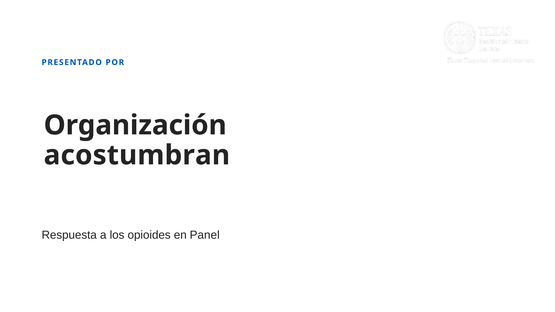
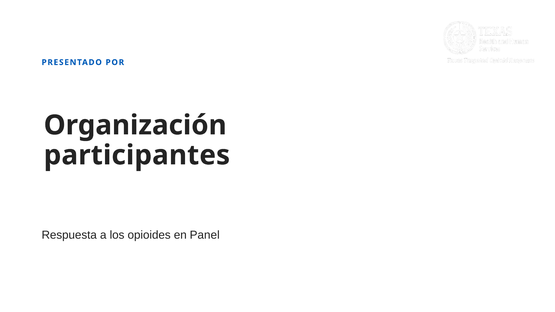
acostumbran: acostumbran -> participantes (137, 155)
